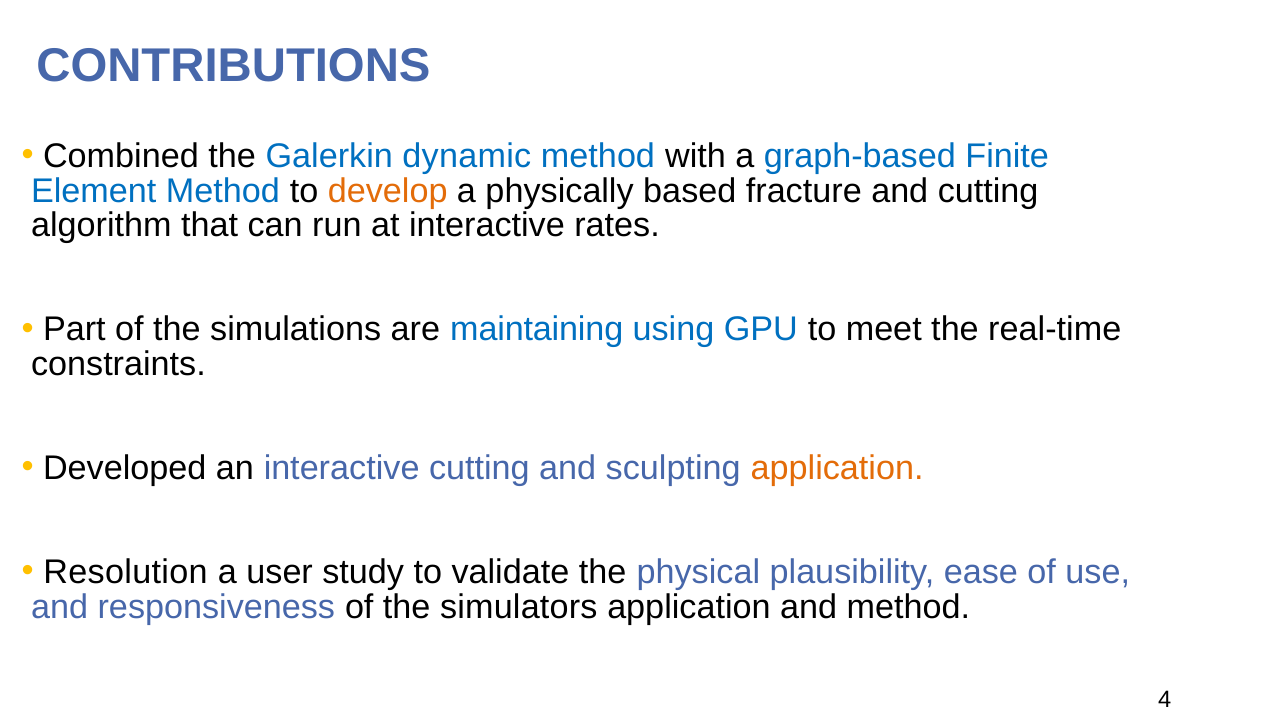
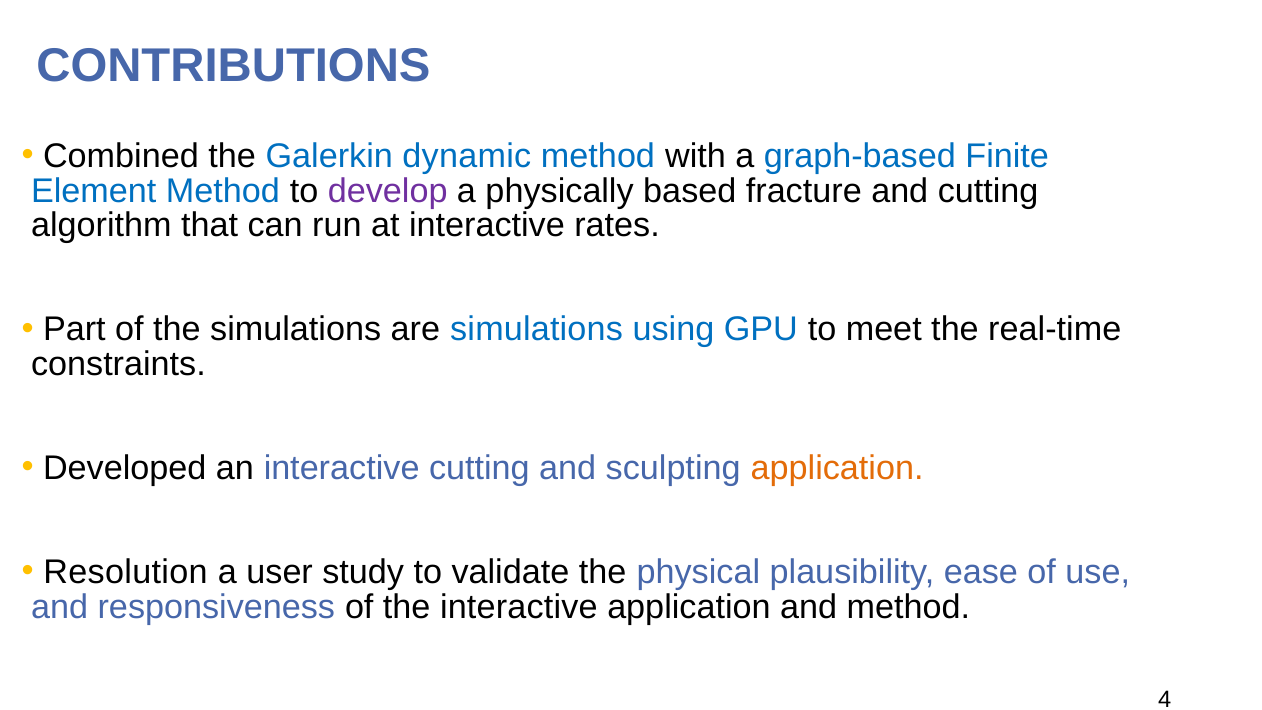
develop colour: orange -> purple (388, 191)
are maintaining: maintaining -> simulations (537, 329)
the simulators: simulators -> interactive (519, 607)
